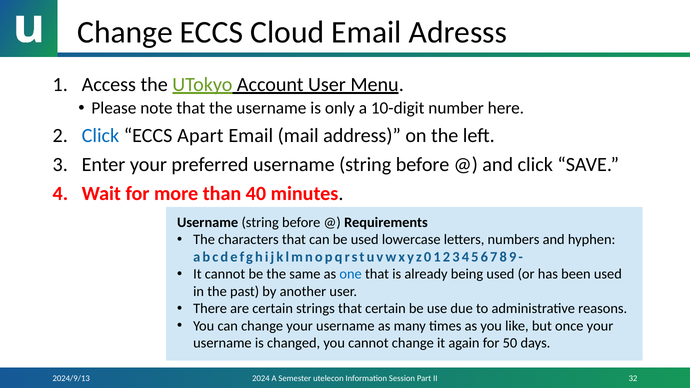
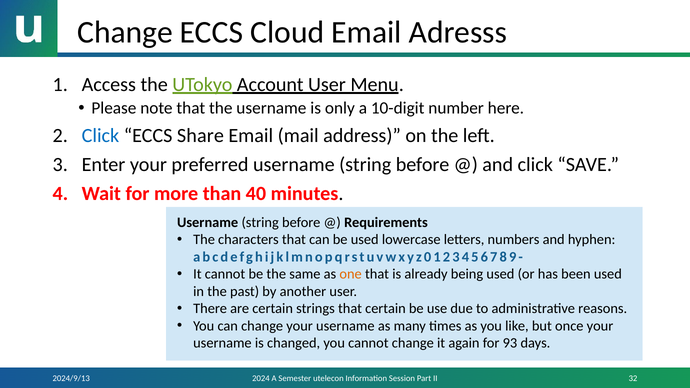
Apart: Apart -> Share (200, 136)
one colour: blue -> orange (351, 274)
50: 50 -> 93 (510, 343)
